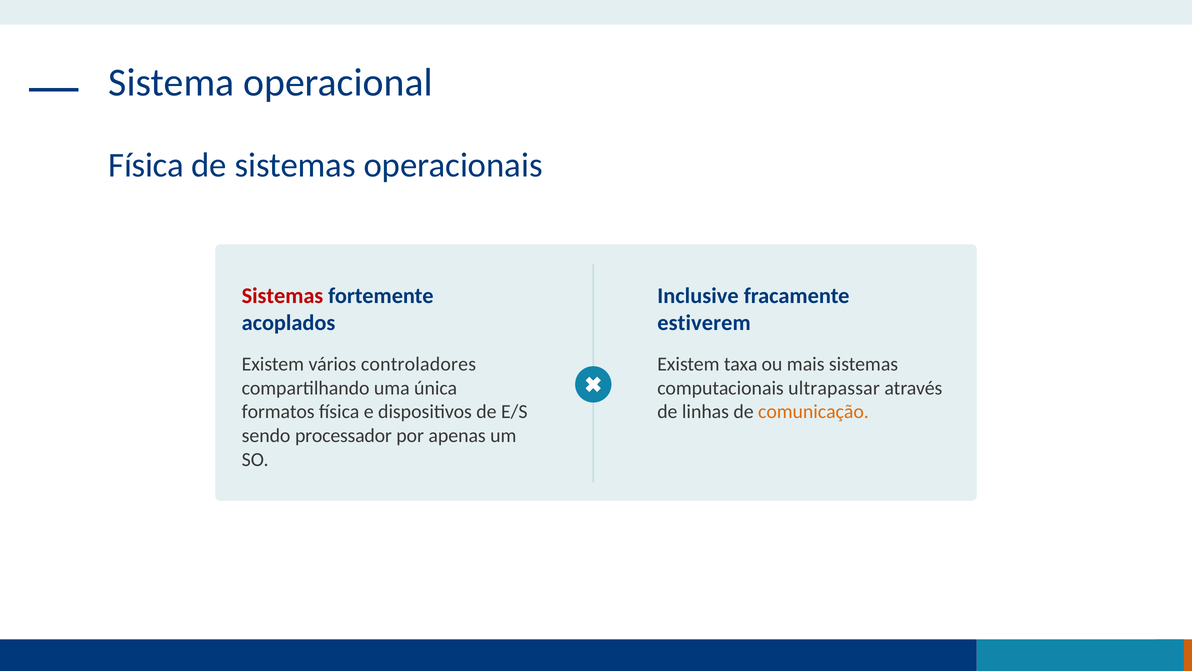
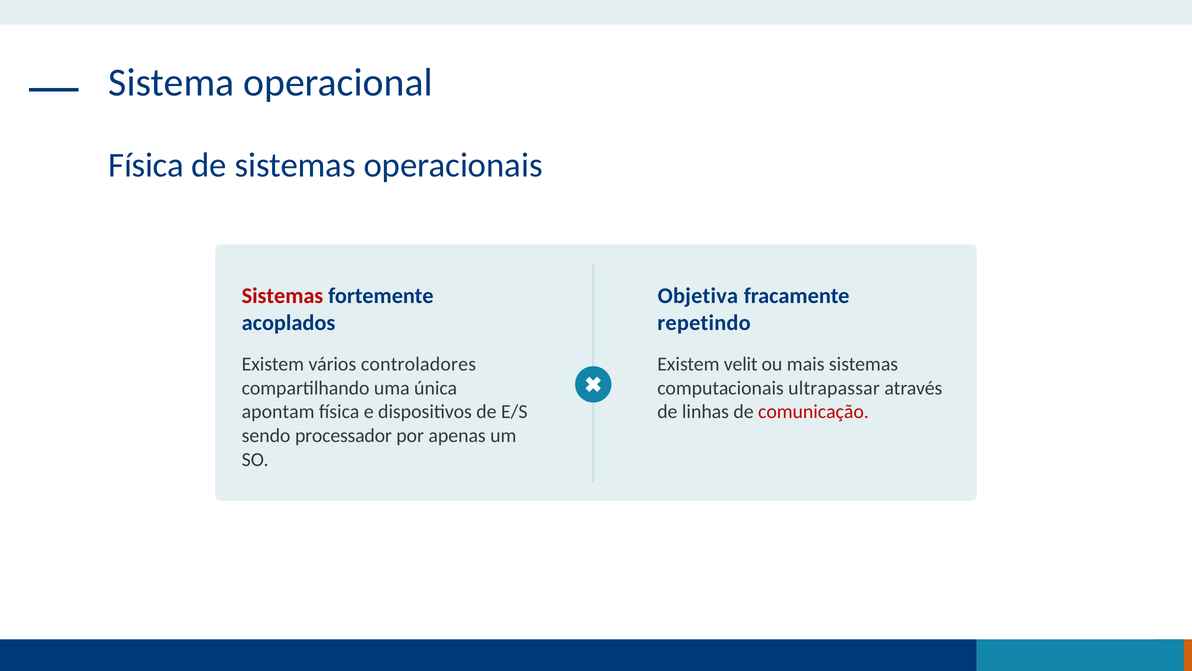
Inclusive: Inclusive -> Objetiva (698, 296)
estiverem: estiverem -> repetindo (704, 322)
taxa: taxa -> velit (741, 364)
formatos: formatos -> apontam (278, 412)
comunicação colour: orange -> red (813, 412)
